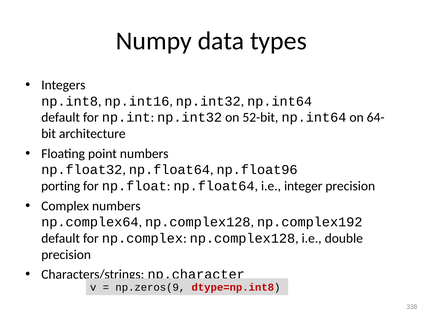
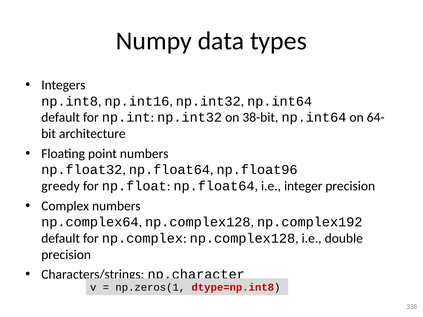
52-bit: 52-bit -> 38-bit (260, 118)
porting: porting -> greedy (61, 186)
np.zeros(9: np.zeros(9 -> np.zeros(1 (150, 288)
